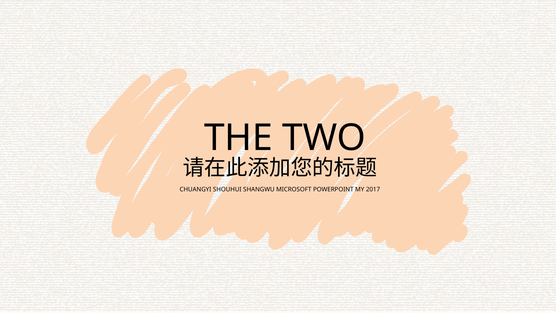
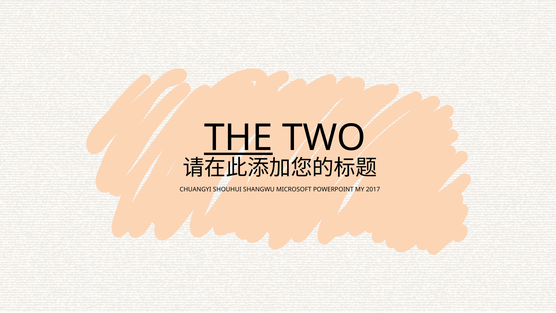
THE underline: none -> present (238, 138)
